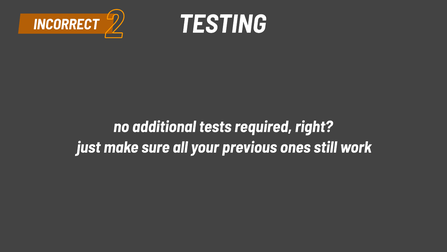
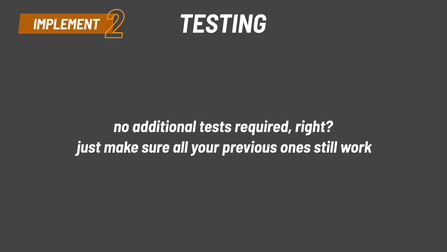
INCORRECT: INCORRECT -> IMPLEMENT (66, 25)
